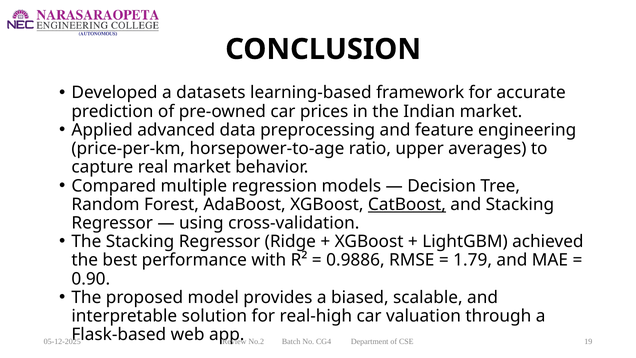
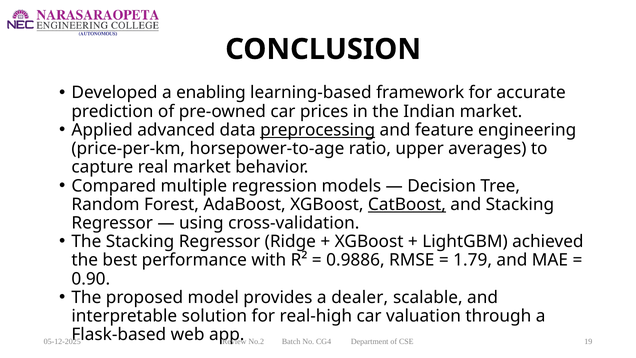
datasets: datasets -> enabling (211, 93)
preprocessing underline: none -> present (318, 130)
biased: biased -> dealer (360, 297)
